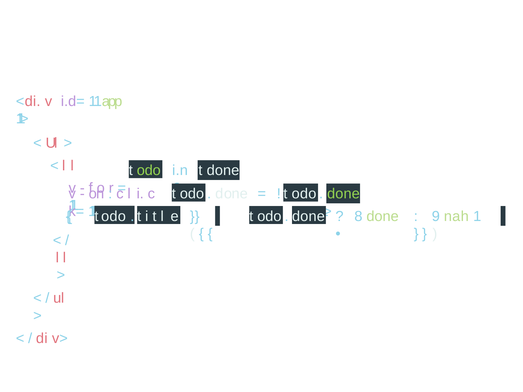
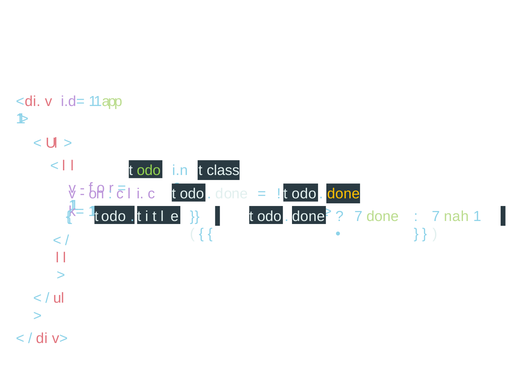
t done: done -> class (223, 171)
done colour: light green -> yellow (343, 194)
8: 8 -> 7 (358, 216)
9: 9 -> 7 (436, 216)
